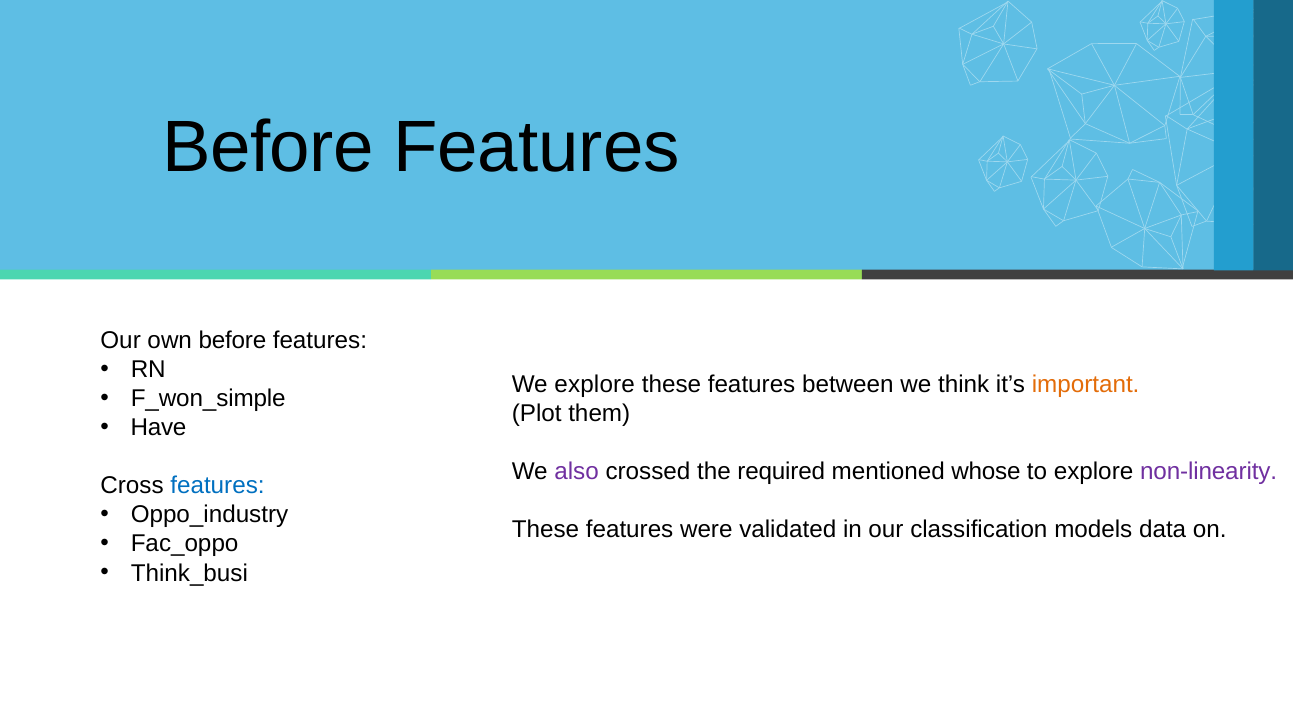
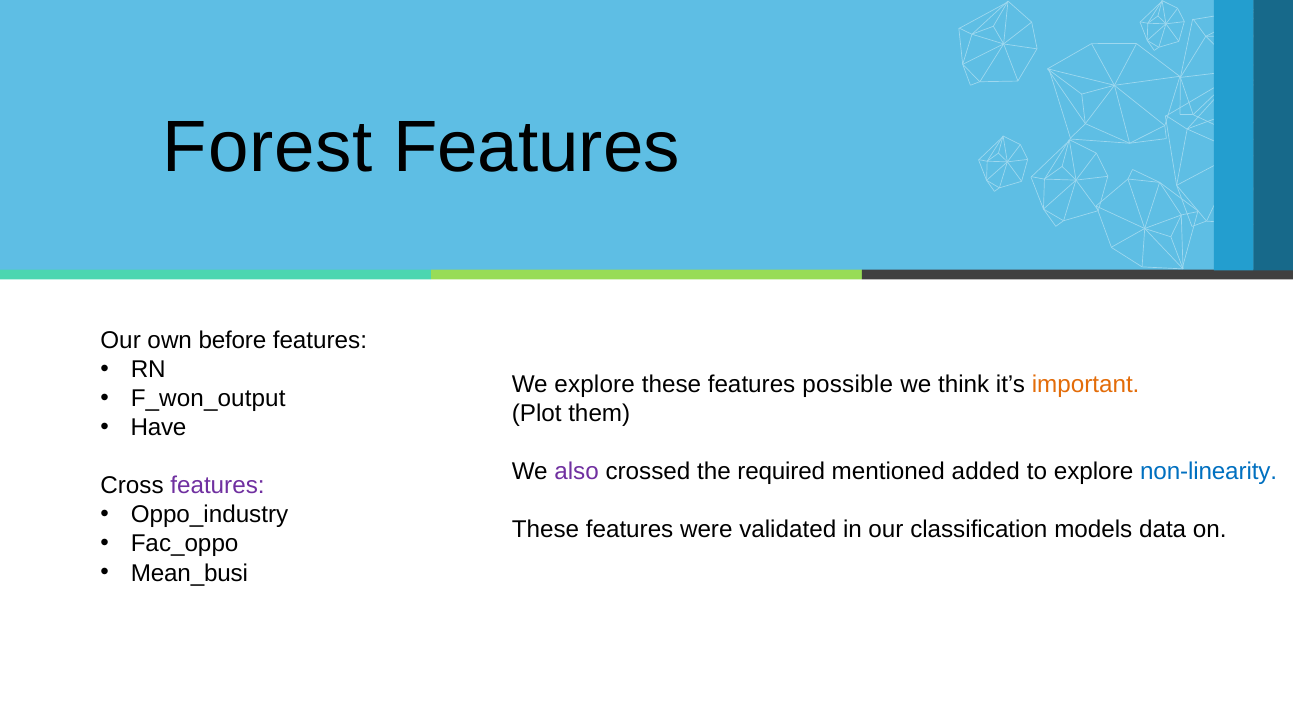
Before: Before -> Forest (268, 147)
between: between -> possible (848, 385)
F_won_simple: F_won_simple -> F_won_output (208, 399)
whose: whose -> added (986, 472)
non-linearity colour: purple -> blue (1209, 472)
features colour: blue -> purple (217, 486)
Think_busi: Think_busi -> Mean_busi (189, 573)
